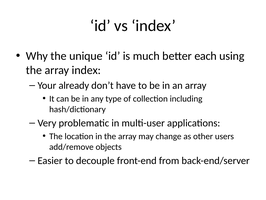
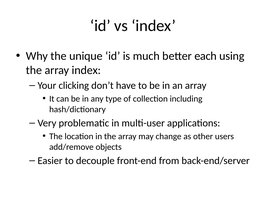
already: already -> clicking (74, 85)
